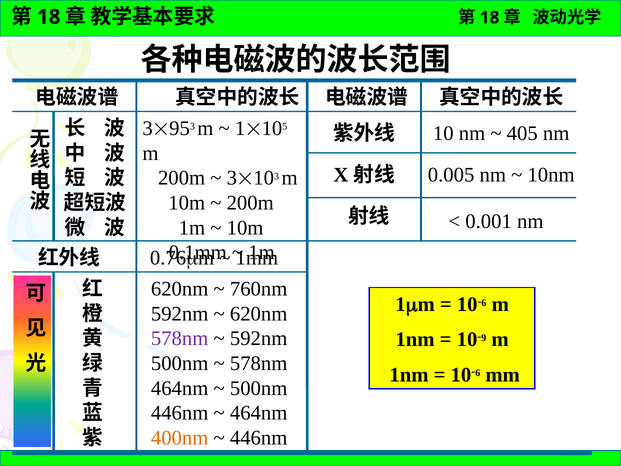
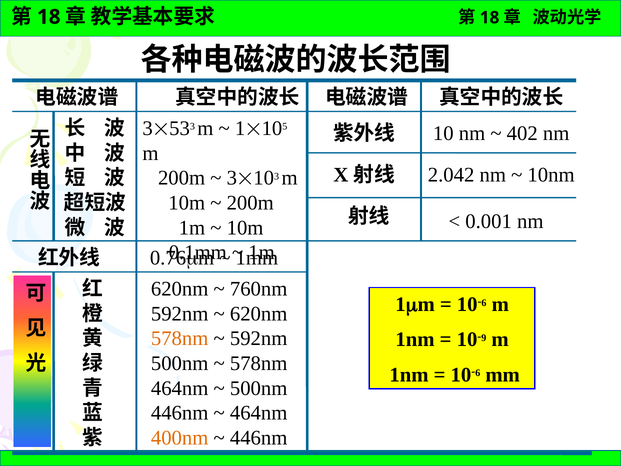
95: 95 -> 53 (180, 128)
405: 405 -> 402 (522, 133)
0.005: 0.005 -> 2.042 (451, 175)
578nm colour: purple -> orange (180, 338)
